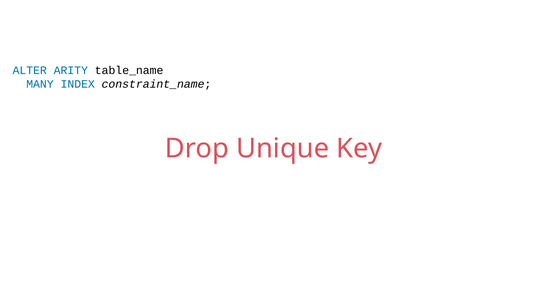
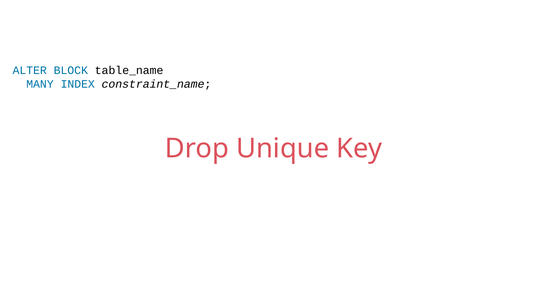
ARITY: ARITY -> BLOCK (71, 70)
